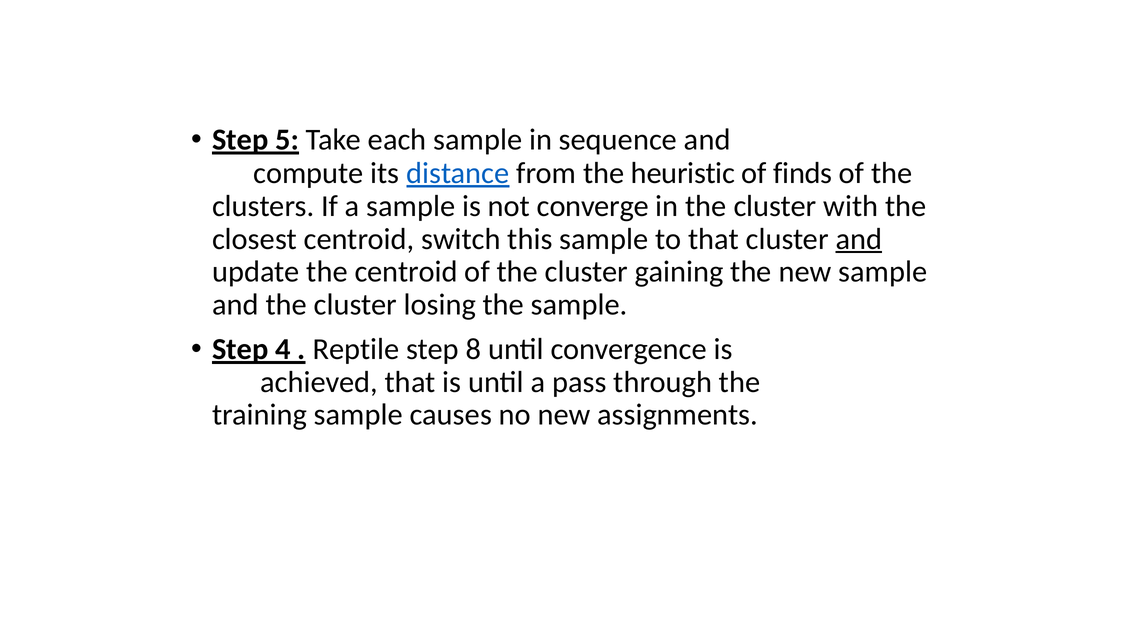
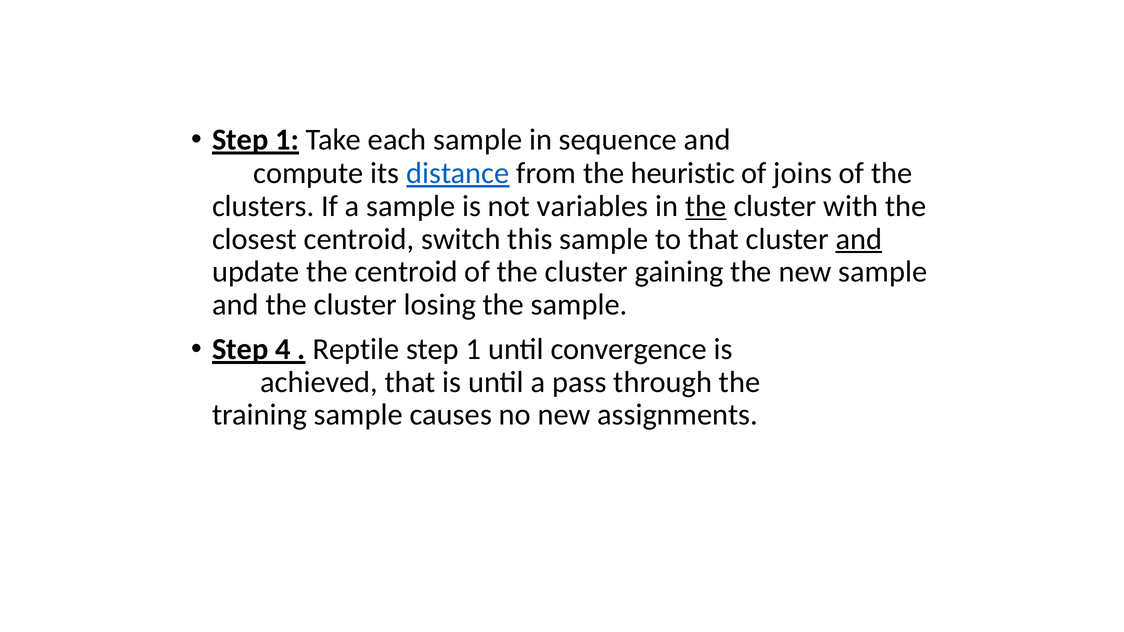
5: 5 -> 1 (287, 140)
finds: finds -> joins (803, 173)
converge: converge -> variables (593, 206)
the underline: none -> present (706, 206)
8: 8 -> 1 (473, 349)
